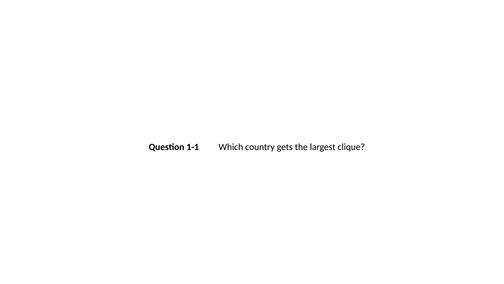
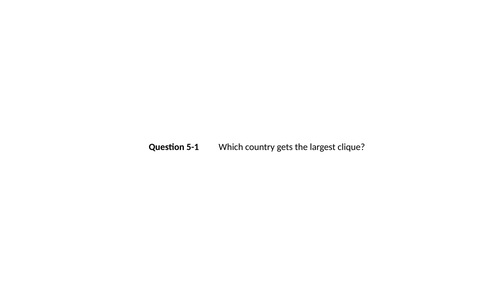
1-1: 1-1 -> 5-1 (193, 147)
